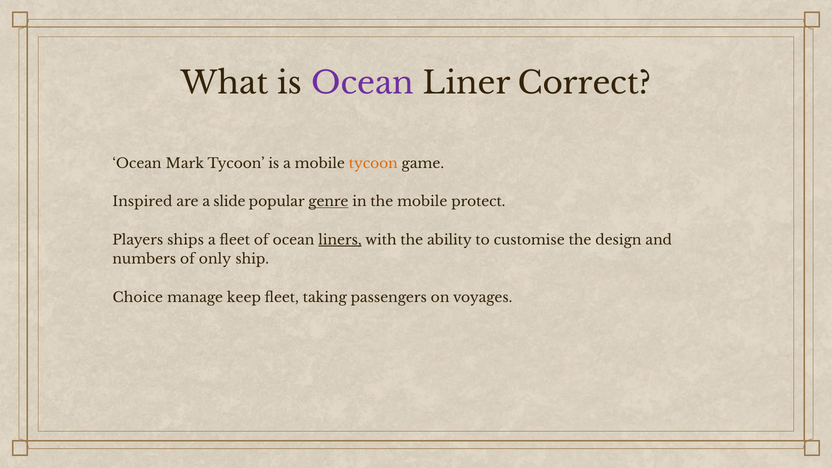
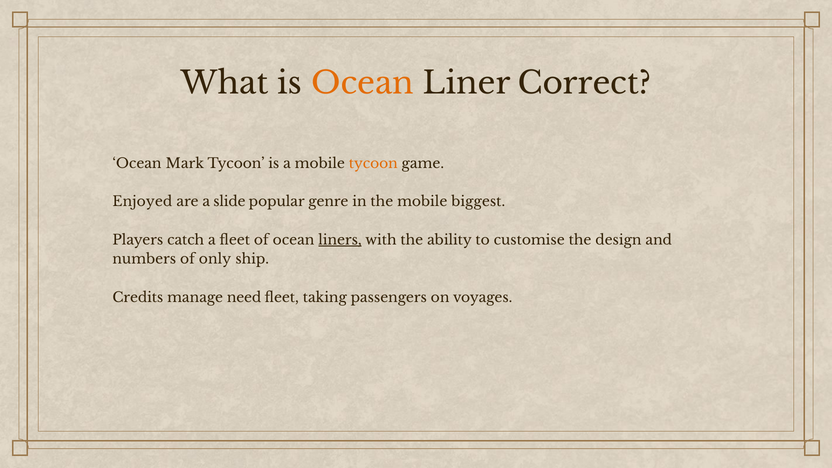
Ocean colour: purple -> orange (362, 84)
Inspired: Inspired -> Enjoyed (142, 202)
genre underline: present -> none (328, 202)
protect: protect -> biggest (478, 202)
ships: ships -> catch (186, 240)
Choice: Choice -> Credits (138, 297)
keep: keep -> need (244, 297)
